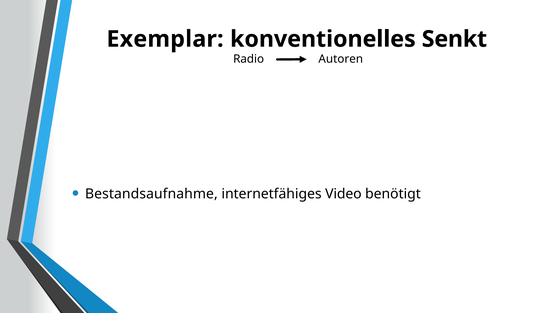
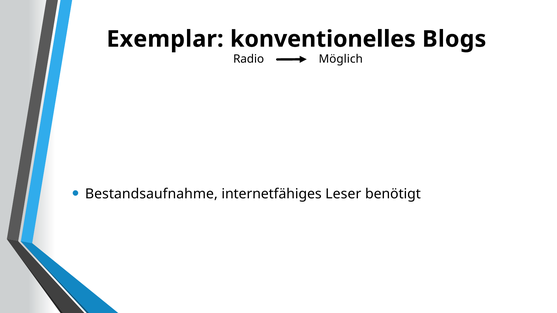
Senkt: Senkt -> Blogs (454, 39)
Autoren: Autoren -> Möglich (341, 59)
Video: Video -> Leser (343, 194)
